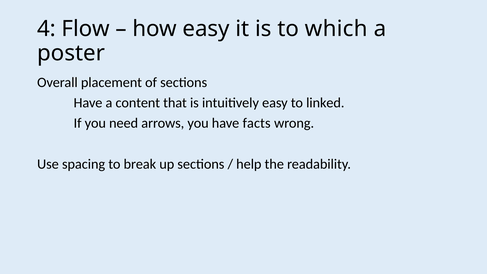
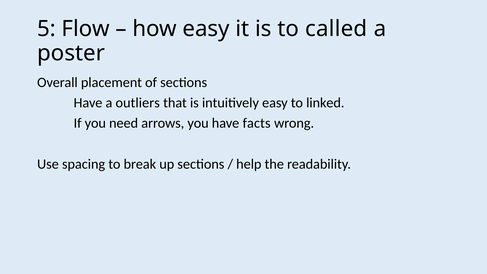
4: 4 -> 5 (46, 29)
which: which -> called (336, 29)
content: content -> outliers (138, 103)
